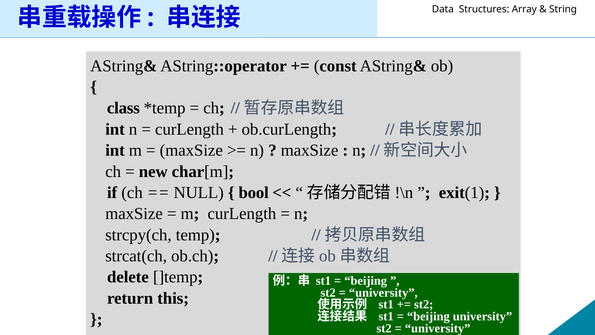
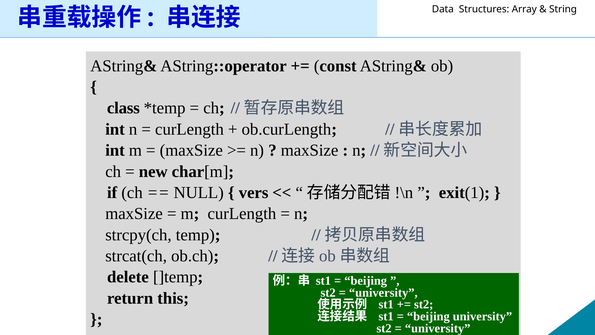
bool: bool -> vers (254, 192)
